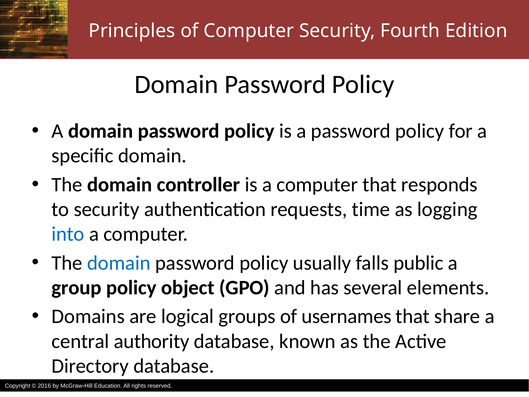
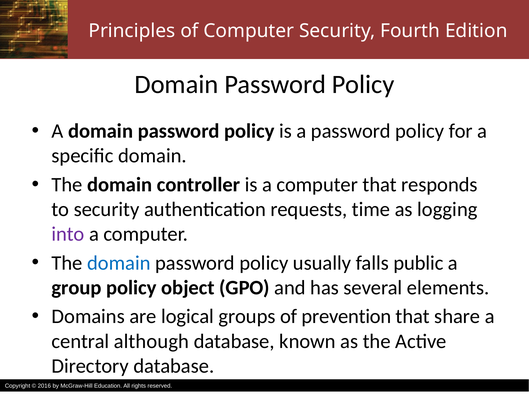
into colour: blue -> purple (68, 234)
usernames: usernames -> prevention (346, 316)
authority: authority -> although (151, 341)
